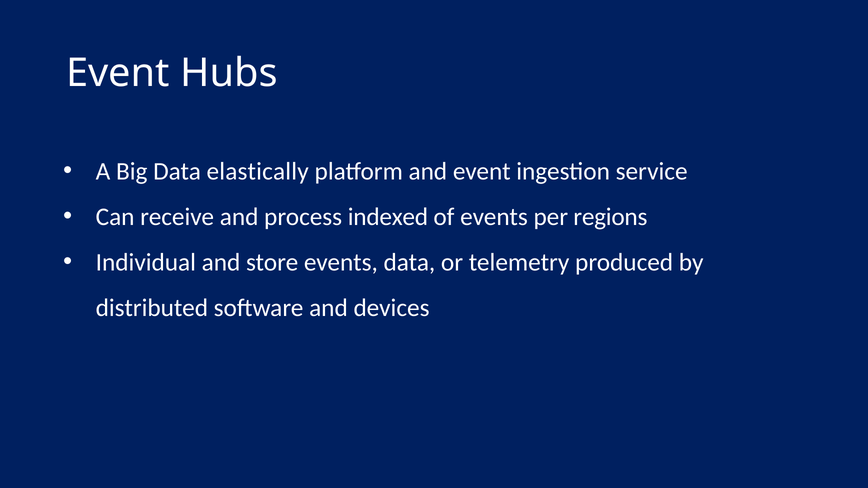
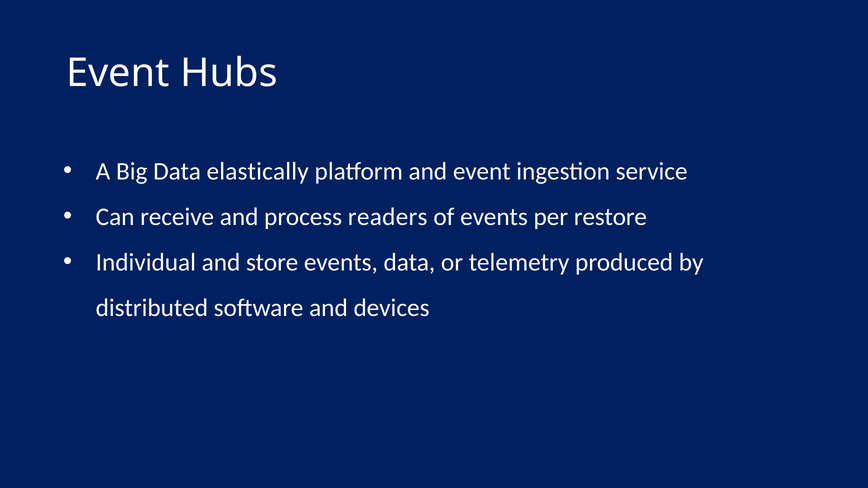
indexed: indexed -> readers (388, 217)
regions: regions -> restore (610, 217)
